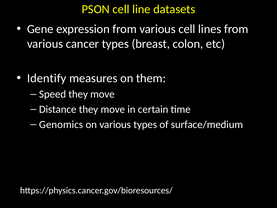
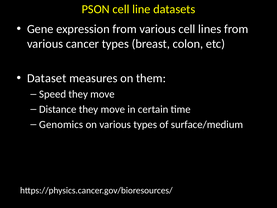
Identify: Identify -> Dataset (47, 78)
